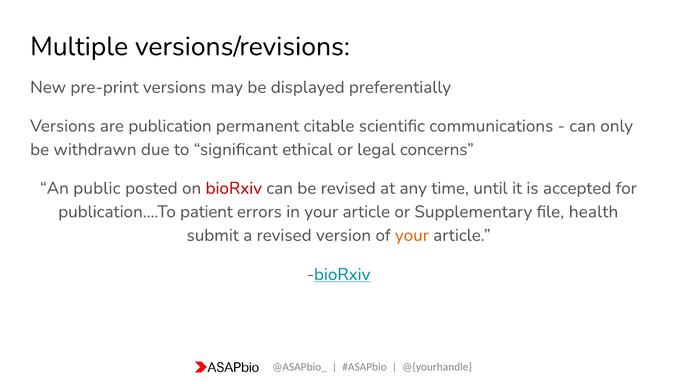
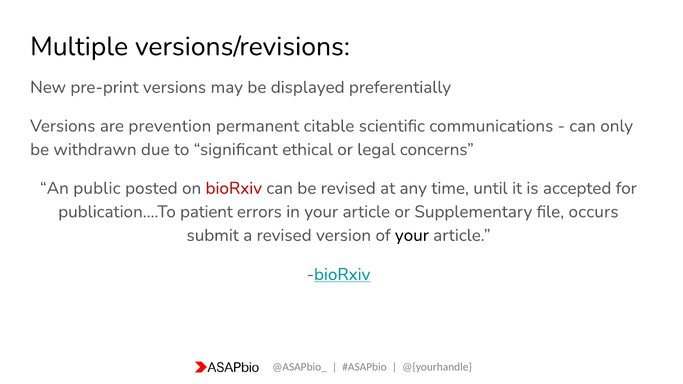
publication: publication -> prevention (170, 126)
health: health -> occurs (594, 212)
your colour: orange -> black (412, 235)
